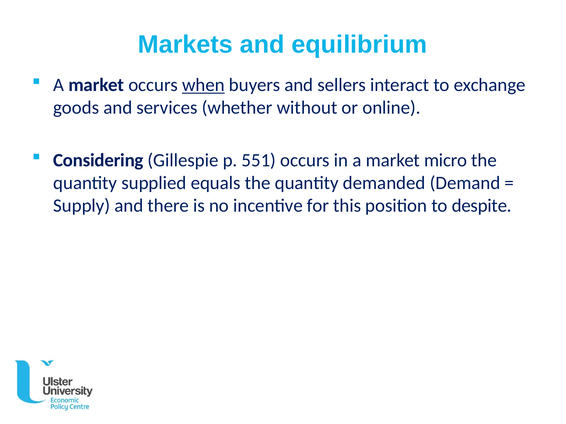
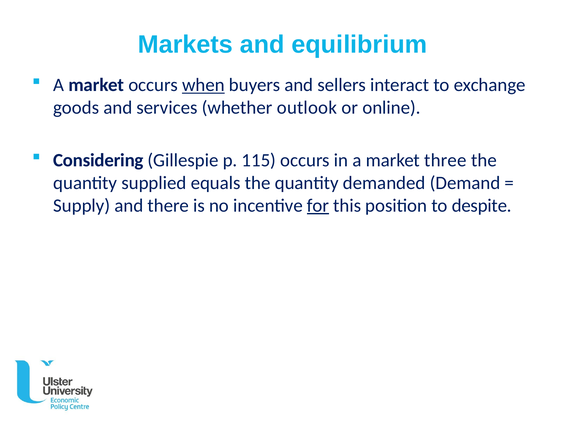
without: without -> outlook (307, 108)
551: 551 -> 115 (259, 161)
micro: micro -> three (445, 161)
for underline: none -> present (318, 206)
